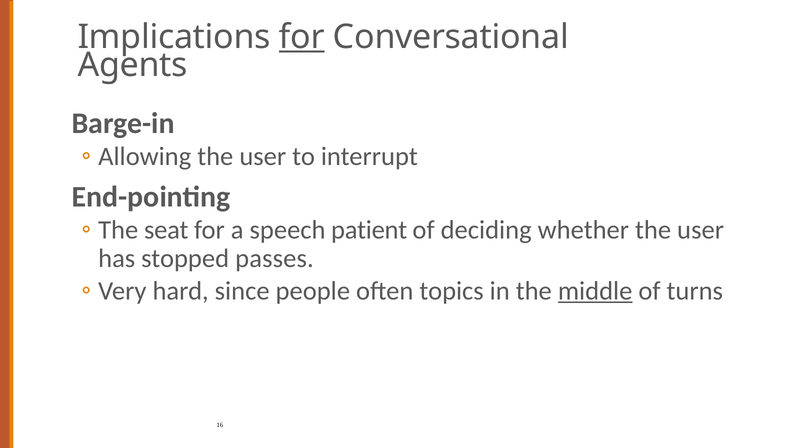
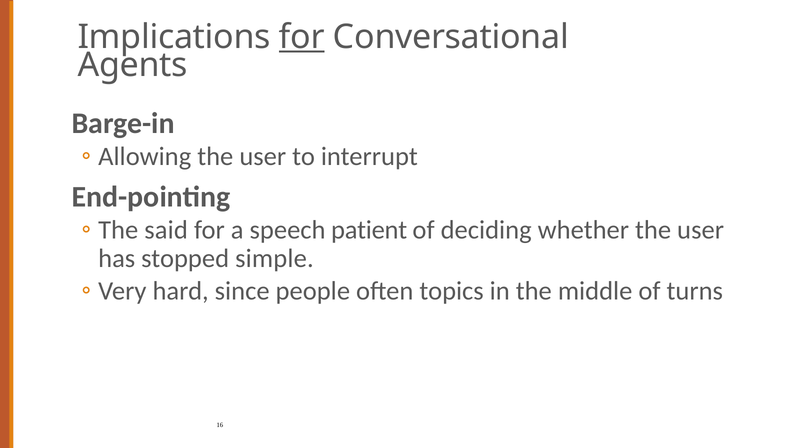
seat: seat -> said (166, 230)
passes: passes -> simple (274, 259)
middle underline: present -> none (595, 291)
